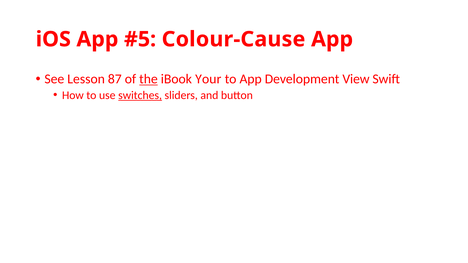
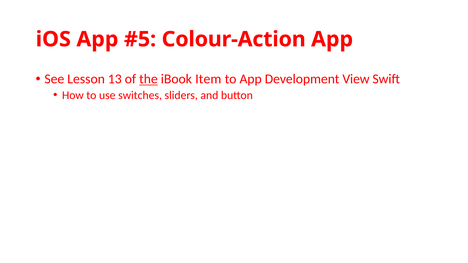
Colour-Cause: Colour-Cause -> Colour-Action (234, 39)
87: 87 -> 13 (115, 79)
Your: Your -> Item (208, 79)
switches underline: present -> none (140, 95)
